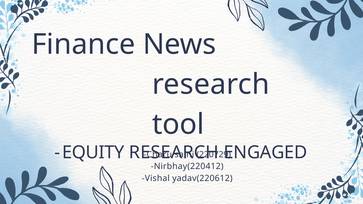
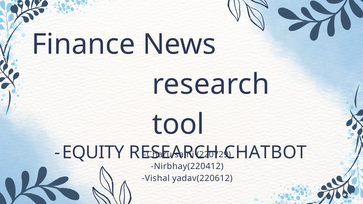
ENGAGED: ENGAGED -> CHATBOT (265, 152)
